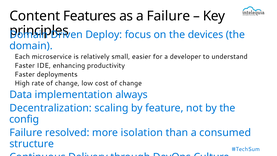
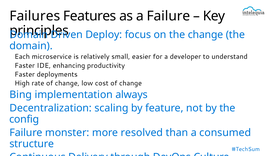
Content: Content -> Failures (35, 16)
the devices: devices -> change (206, 35)
Data: Data -> Bing (21, 95)
resolved: resolved -> monster (67, 132)
isolation: isolation -> resolved (142, 132)
